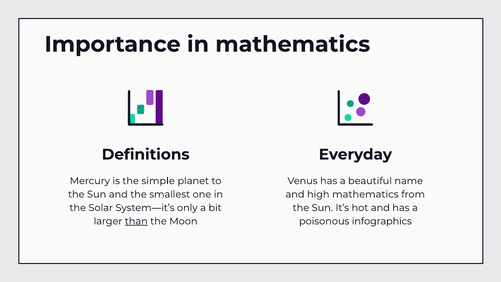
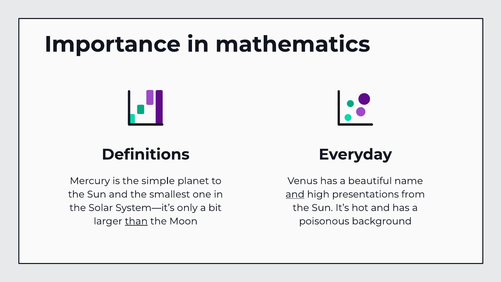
and underline: none -> present (295, 194)
high mathematics: mathematics -> presentations (365, 194)
infographics: infographics -> background (382, 221)
